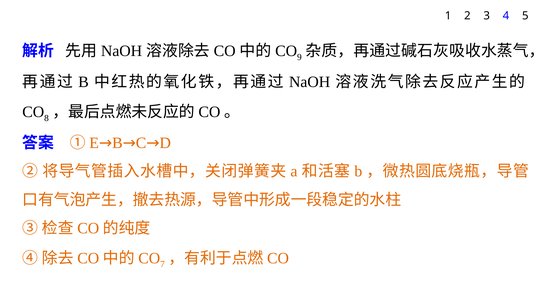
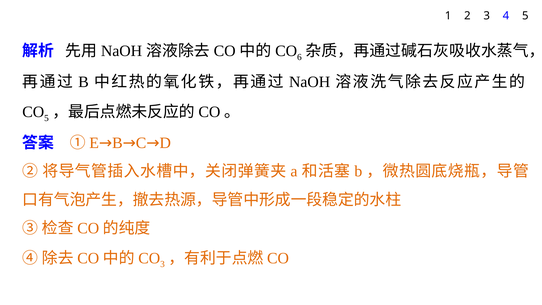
9: 9 -> 6 (299, 57)
8: 8 -> 5 (46, 118)
7: 7 -> 3 (162, 264)
